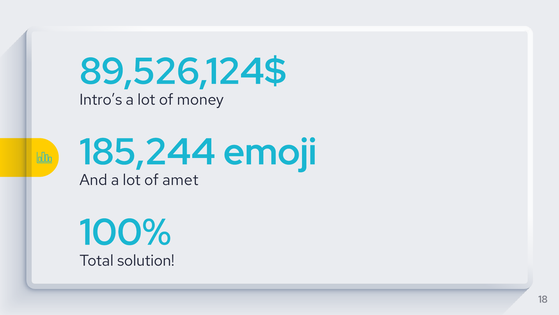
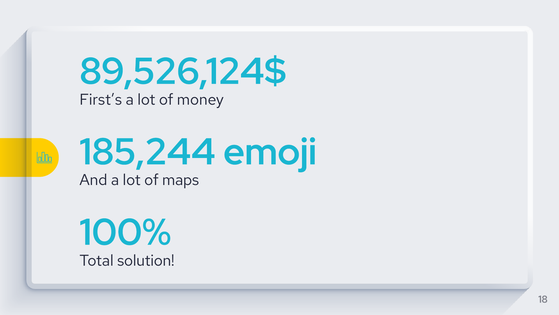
Intro’s: Intro’s -> First’s (101, 99)
amet: amet -> maps (181, 180)
